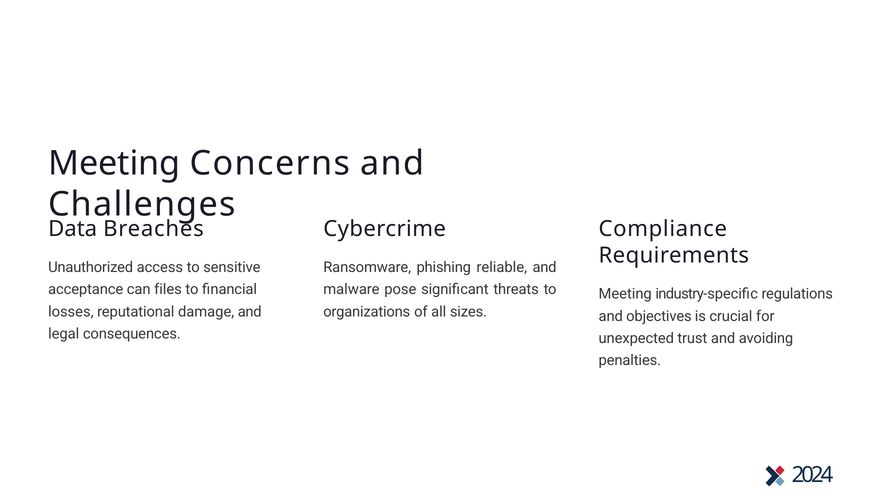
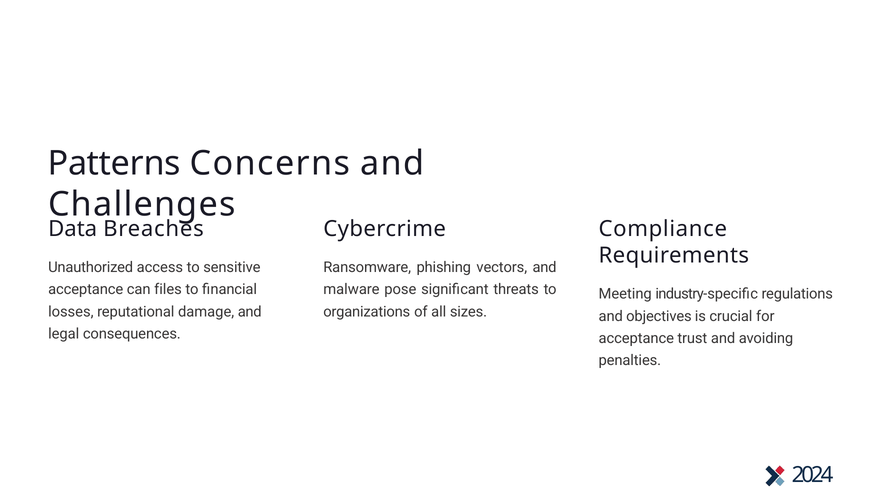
Meeting: Meeting -> Patterns (114, 164)
reliable: reliable -> vectors (502, 267)
unexpected: unexpected -> acceptance (636, 338)
